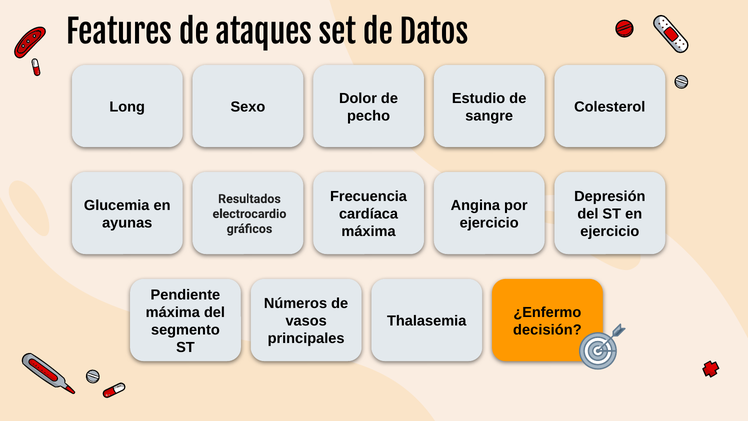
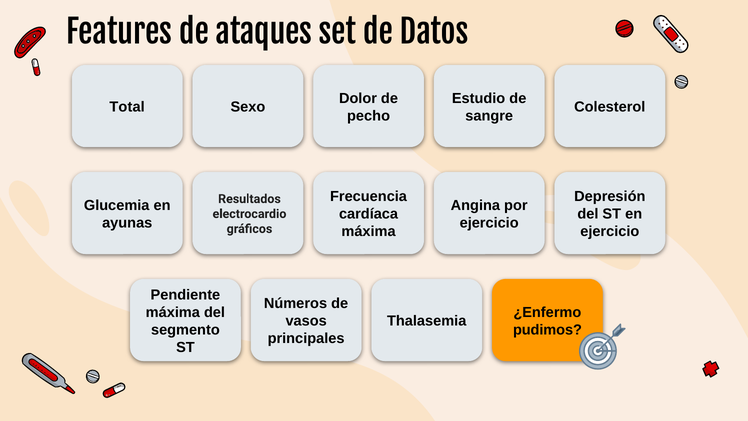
Long: Long -> Total (127, 107)
decisión: decisión -> pudimos (547, 330)
